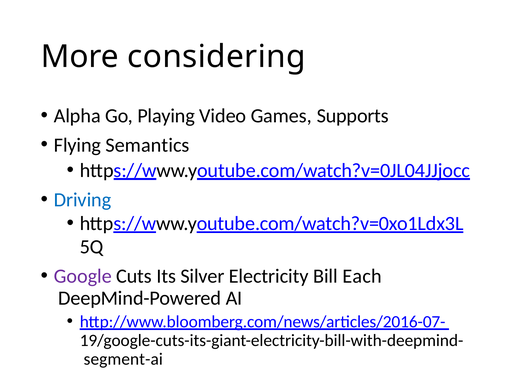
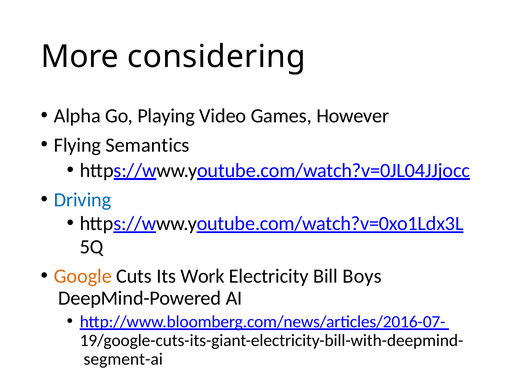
Supports: Supports -> However (353, 116)
Google colour: purple -> orange (83, 276)
Silver: Silver -> Work (202, 276)
Each: Each -> Boys (362, 276)
